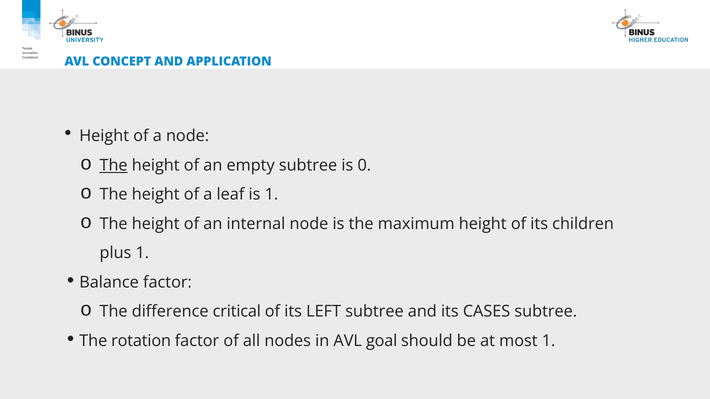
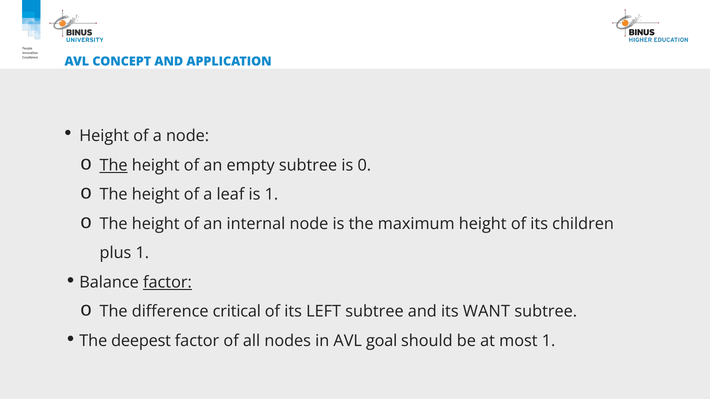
factor underline: none -> present (167, 283)
CASES: CASES -> WANT (486, 312)
rotation: rotation -> deepest (141, 341)
